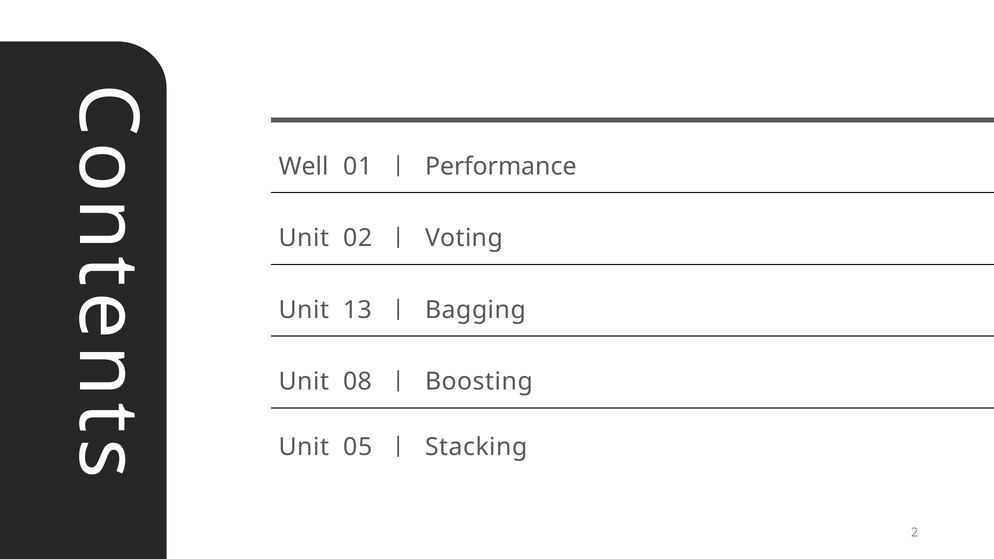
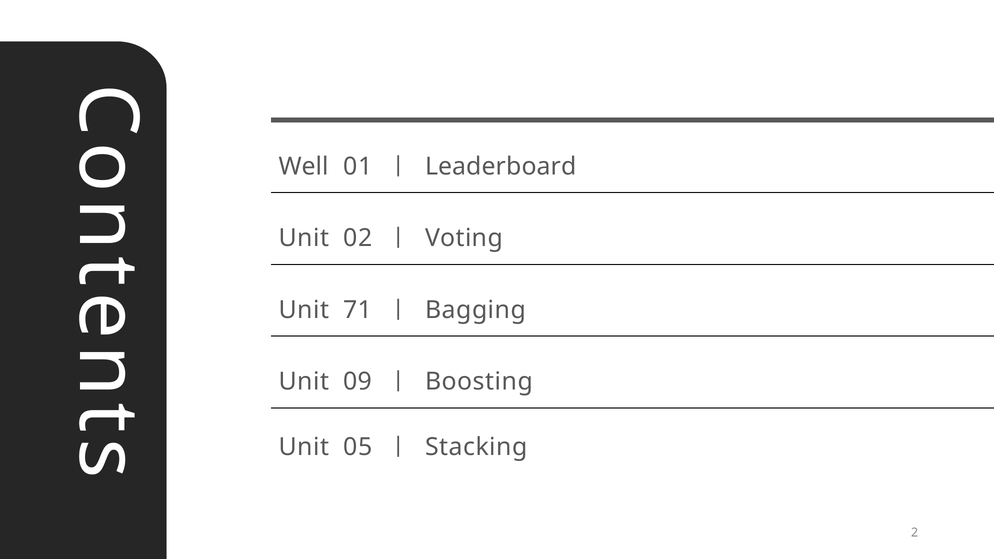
Performance: Performance -> Leaderboard (501, 166)
13: 13 -> 71 (358, 310)
08: 08 -> 09 (358, 382)
